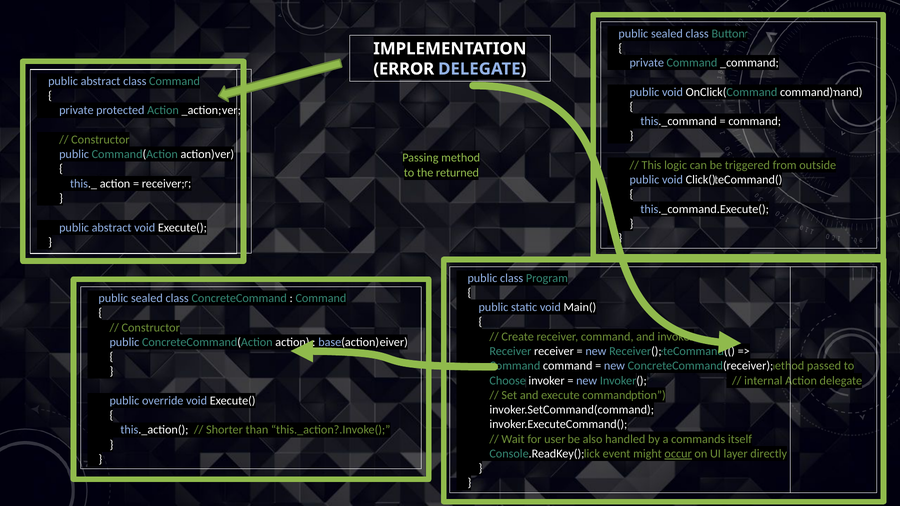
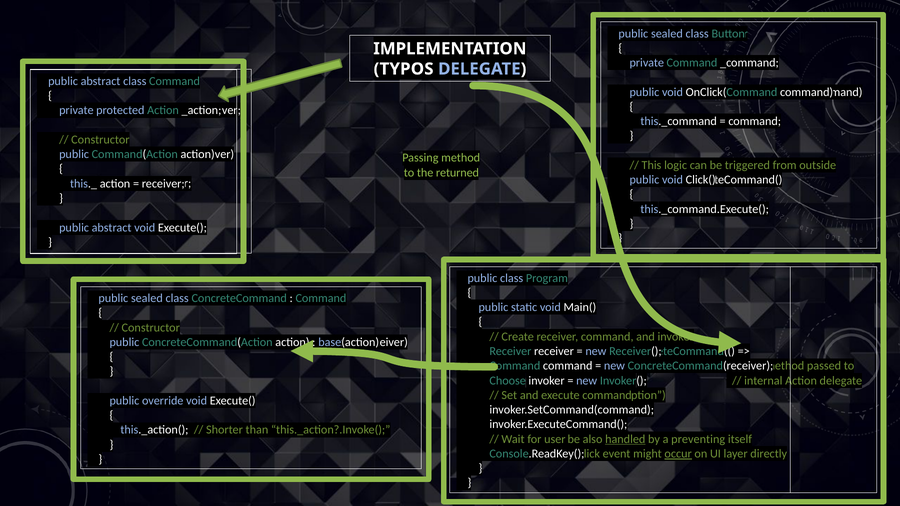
ERROR: ERROR -> TYPOS (404, 69)
handled underline: none -> present (625, 439)
commands: commands -> preventing (698, 439)
